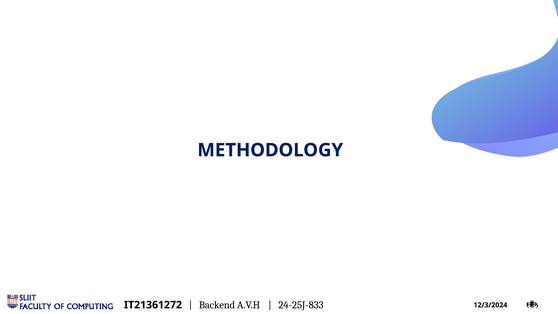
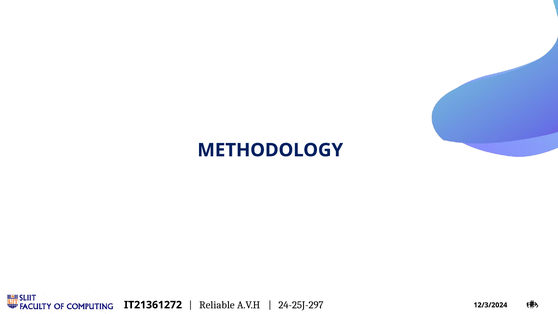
Backend: Backend -> Reliable (217, 305)
24-25J-833: 24-25J-833 -> 24-25J-297 (301, 305)
